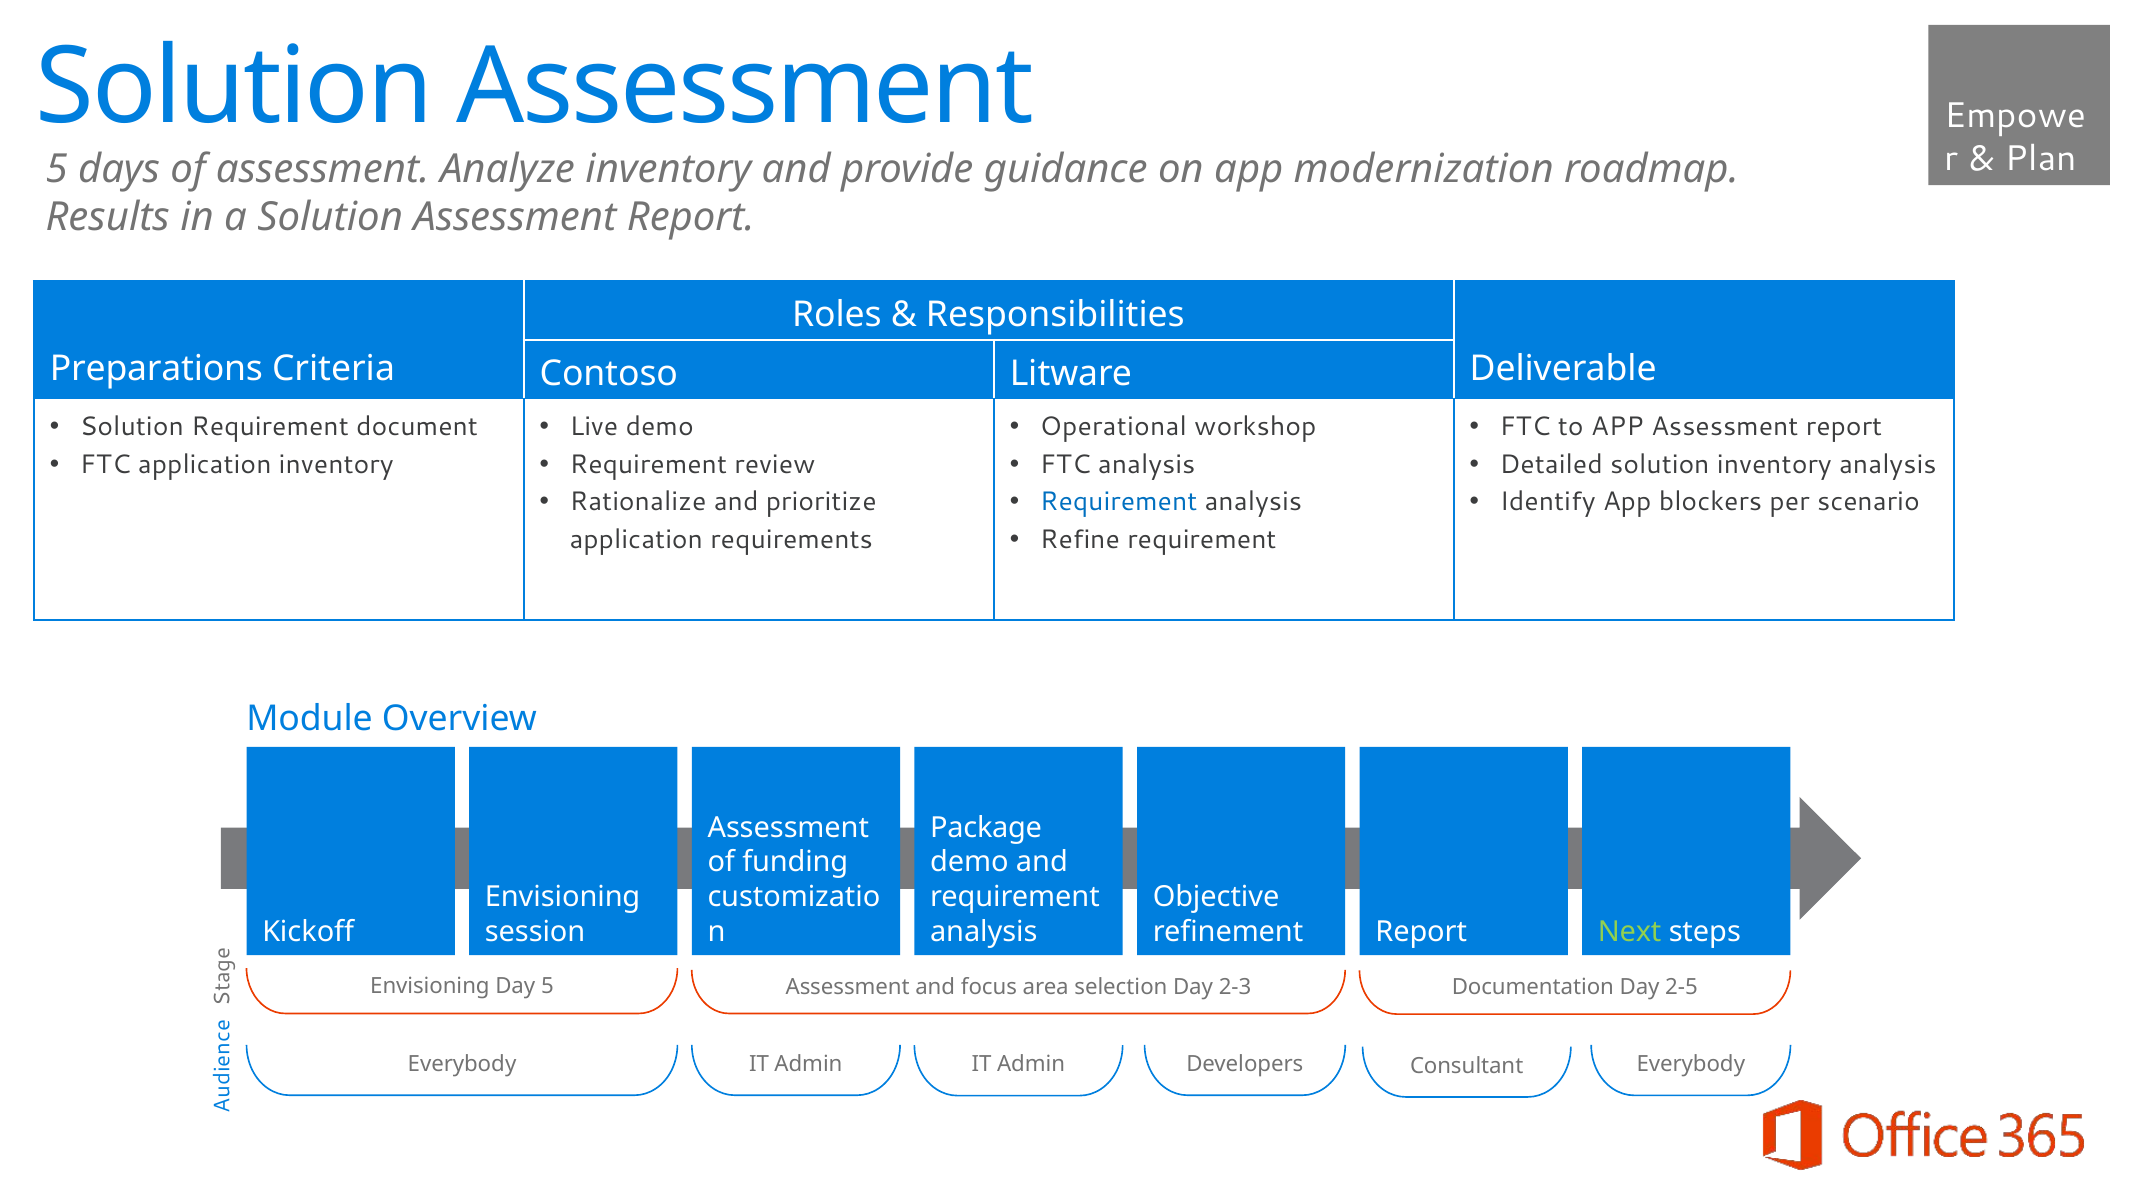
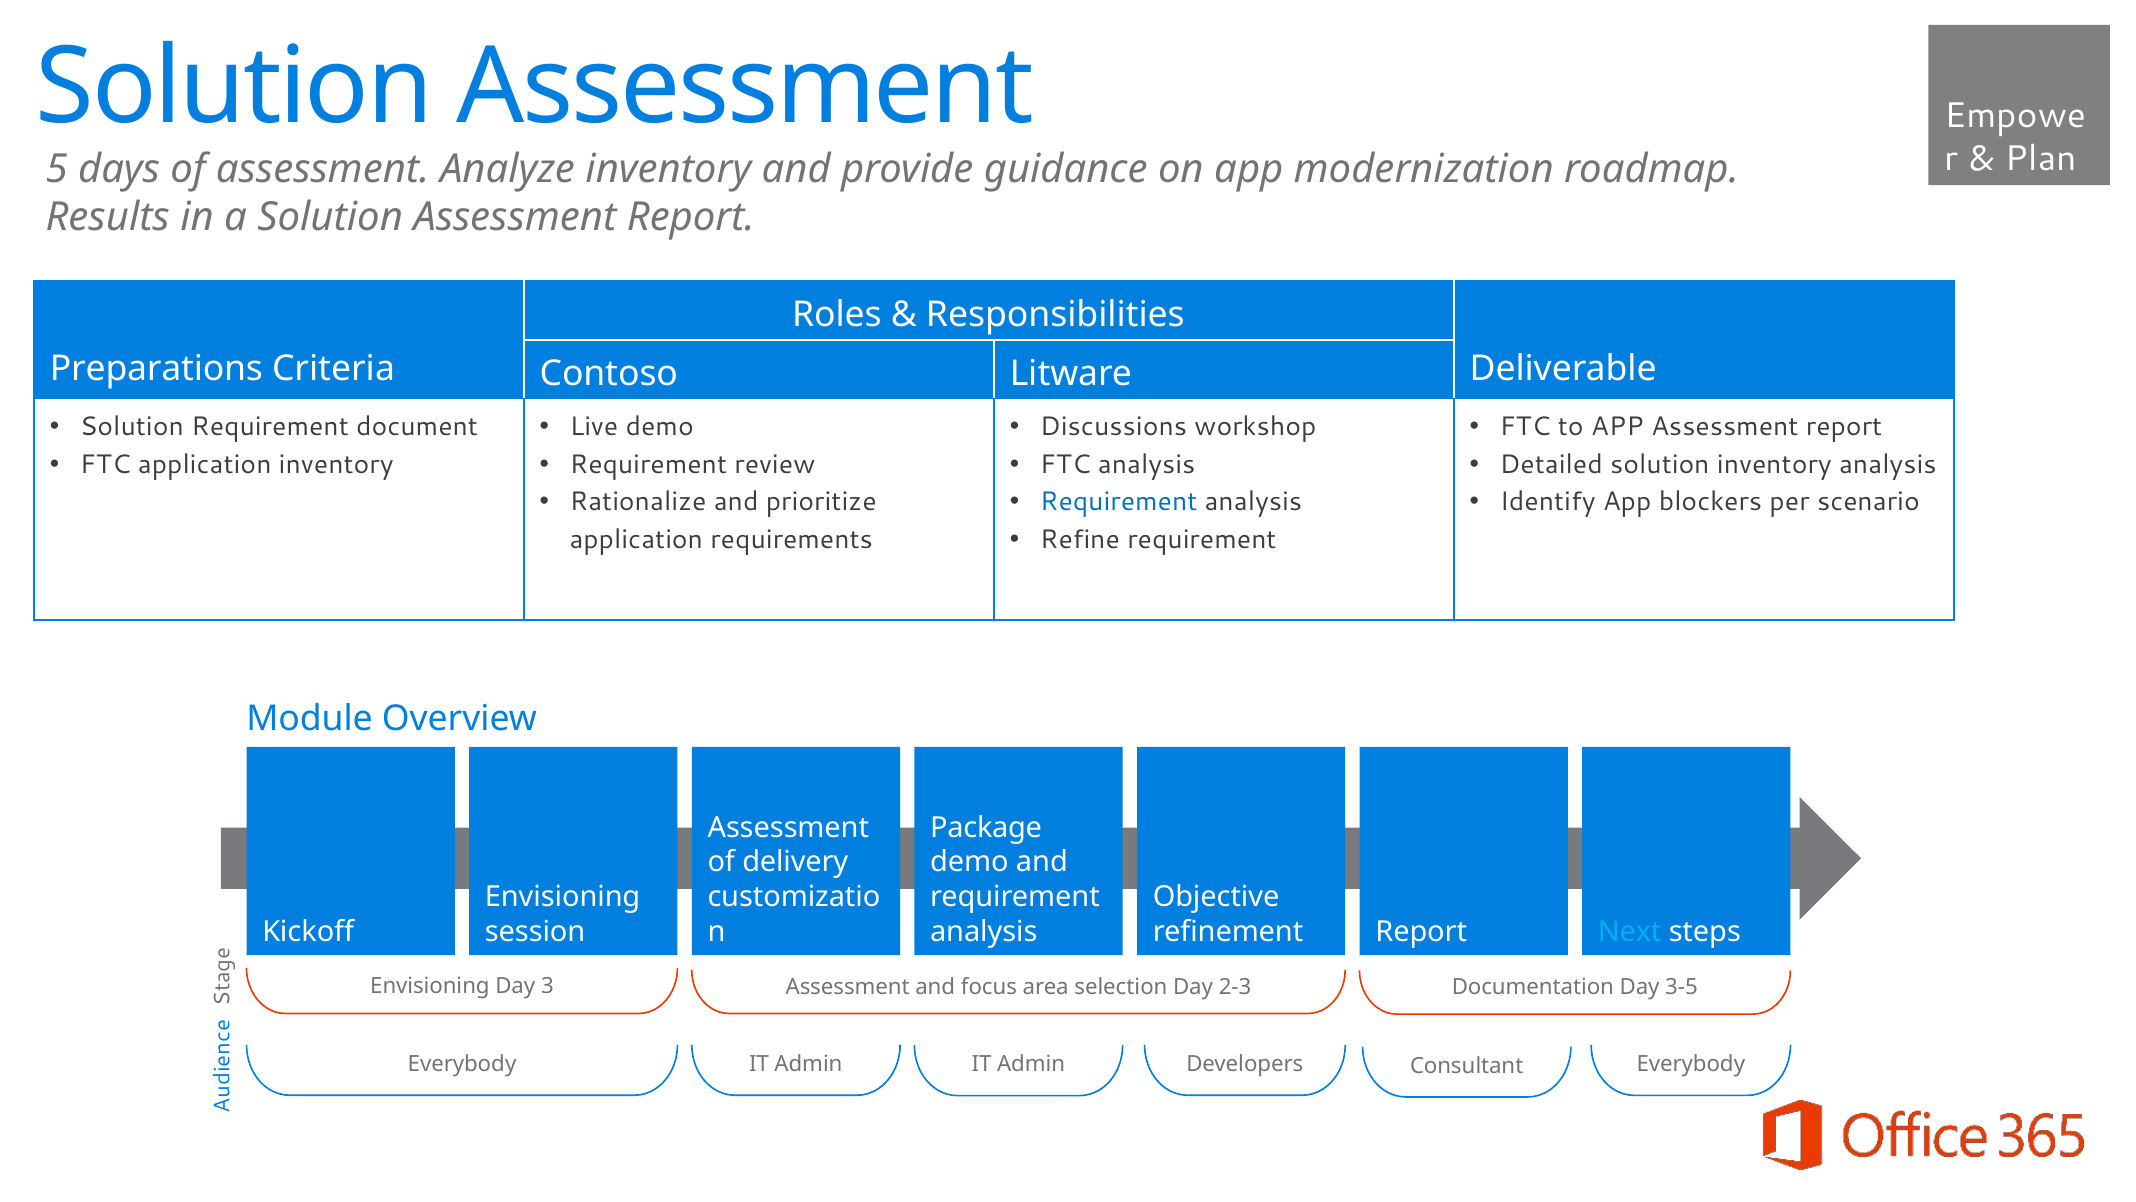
Operational: Operational -> Discussions (1114, 427)
funding: funding -> delivery (795, 862)
Next colour: light green -> light blue (1630, 932)
Day 5: 5 -> 3 (547, 986)
2-5: 2-5 -> 3-5 (1682, 987)
